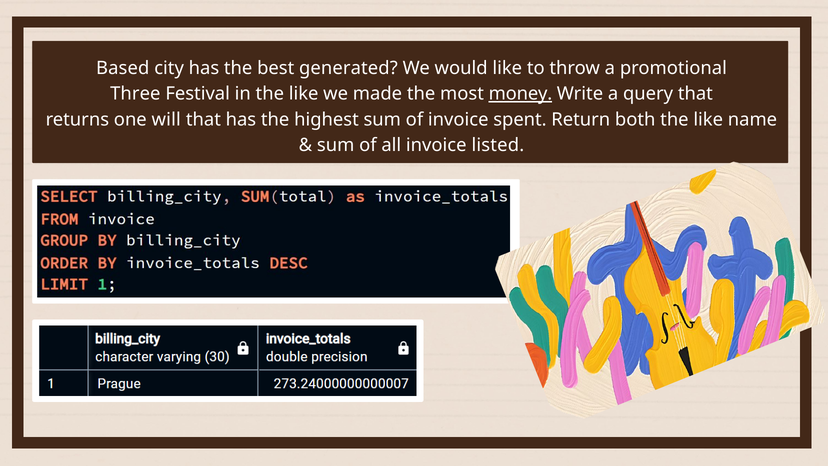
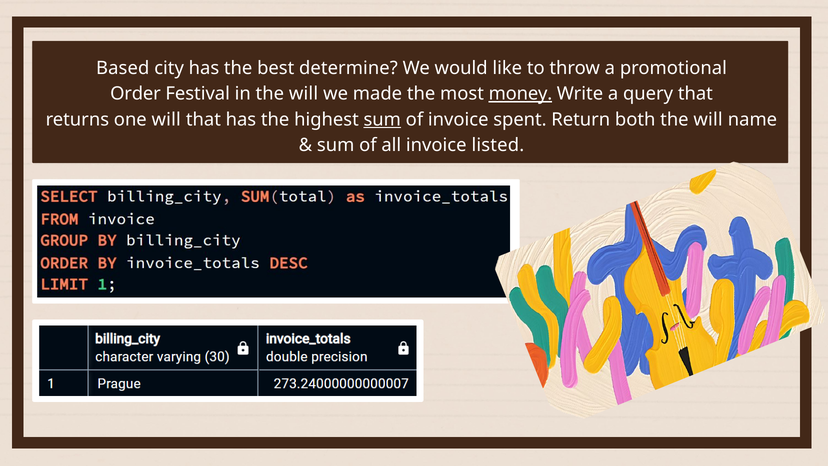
generated: generated -> determine (348, 68)
Three: Three -> Order (135, 94)
in the like: like -> will (304, 94)
sum underline: none -> present (382, 120)
both the like: like -> will (708, 120)
